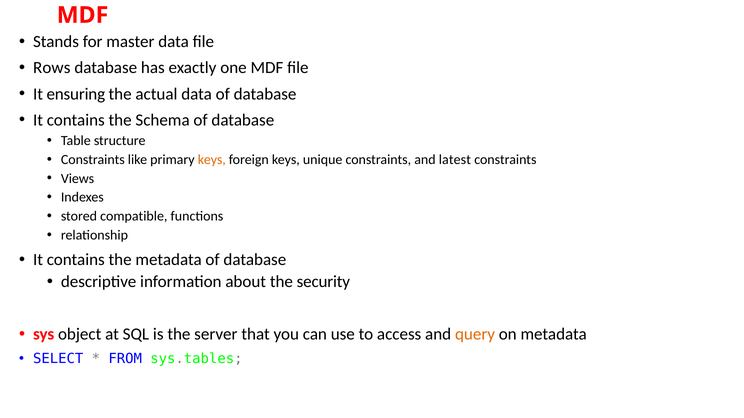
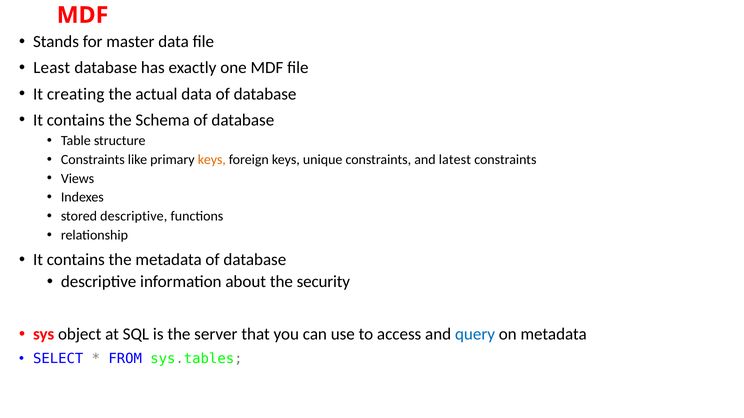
Rows: Rows -> Least (52, 68)
ensuring: ensuring -> creating (76, 94)
stored compatible: compatible -> descriptive (134, 217)
query colour: orange -> blue (475, 334)
